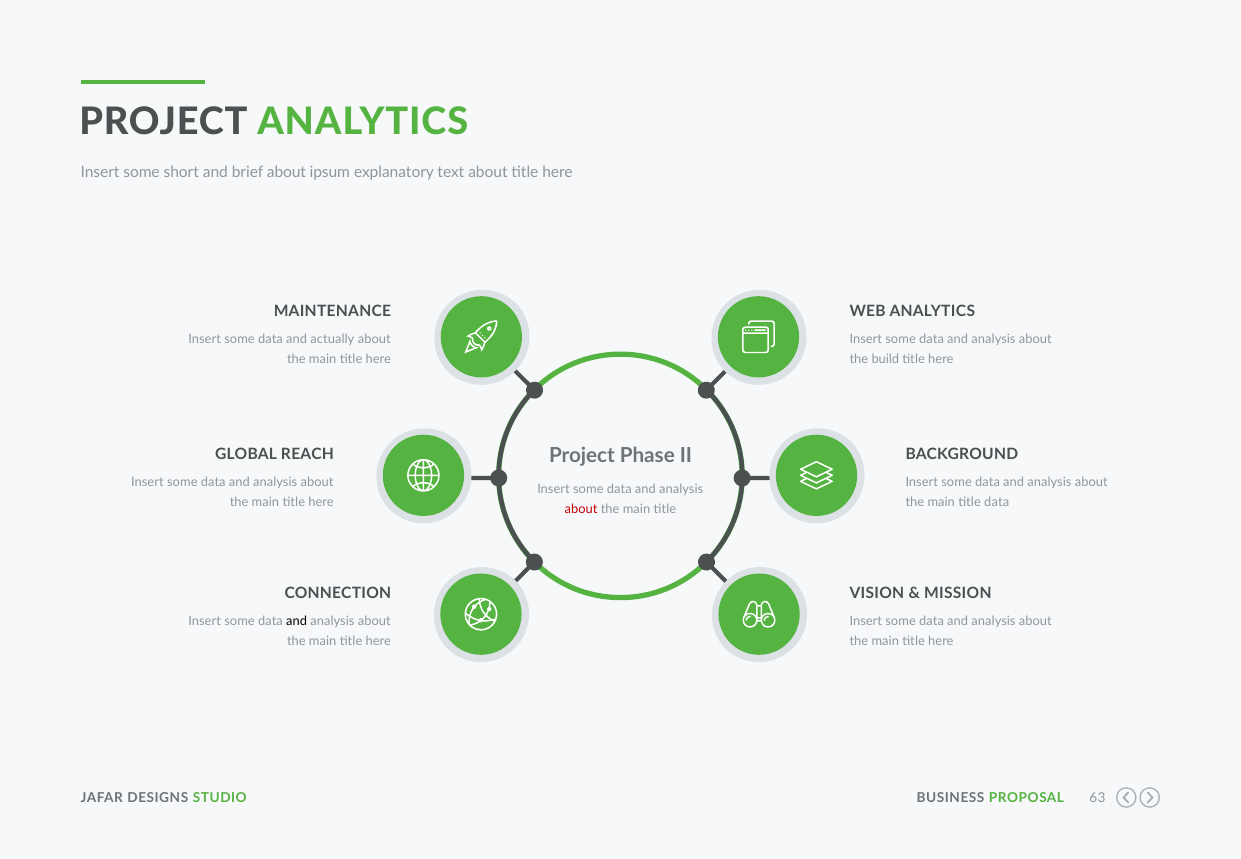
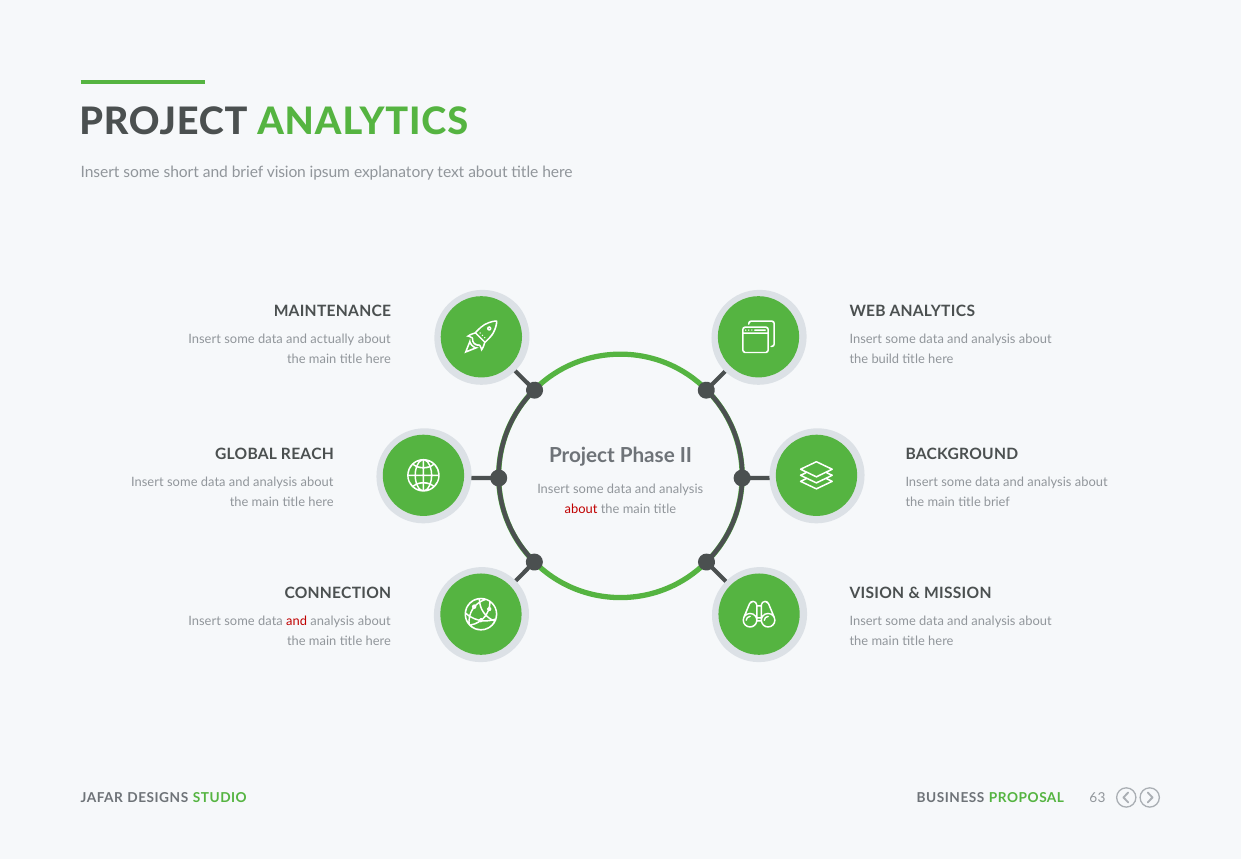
brief about: about -> vision (286, 173)
title data: data -> brief (997, 503)
and colour: black -> red (297, 621)
